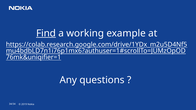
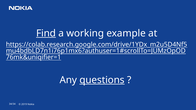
questions underline: none -> present (102, 80)
